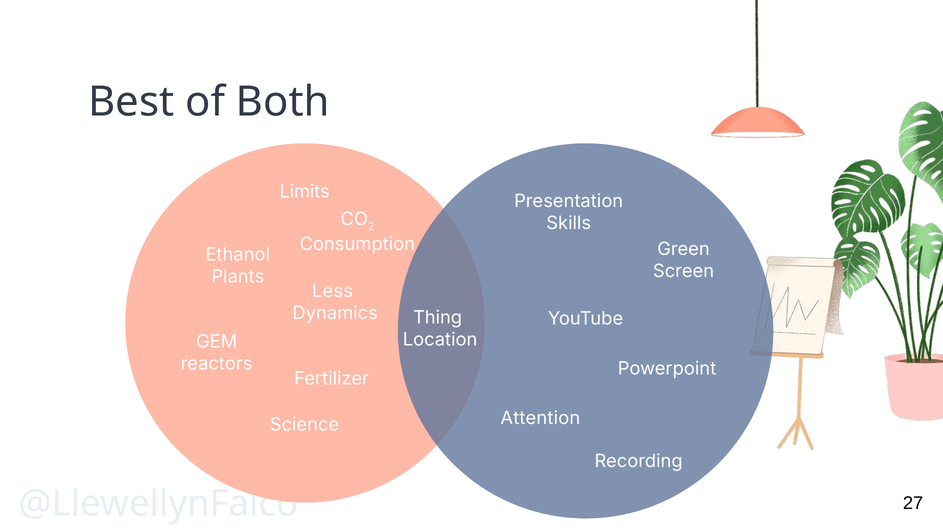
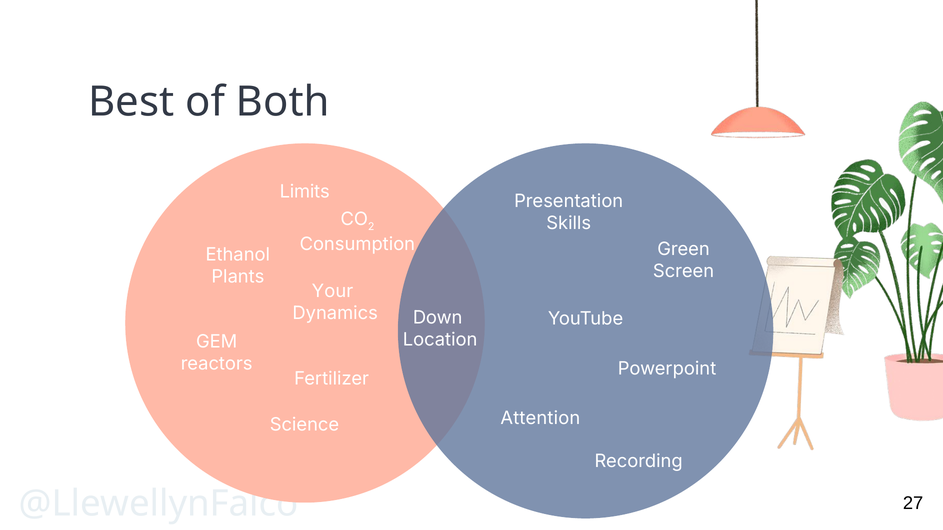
Less: Less -> Your (332, 291)
Thing: Thing -> Down (438, 318)
